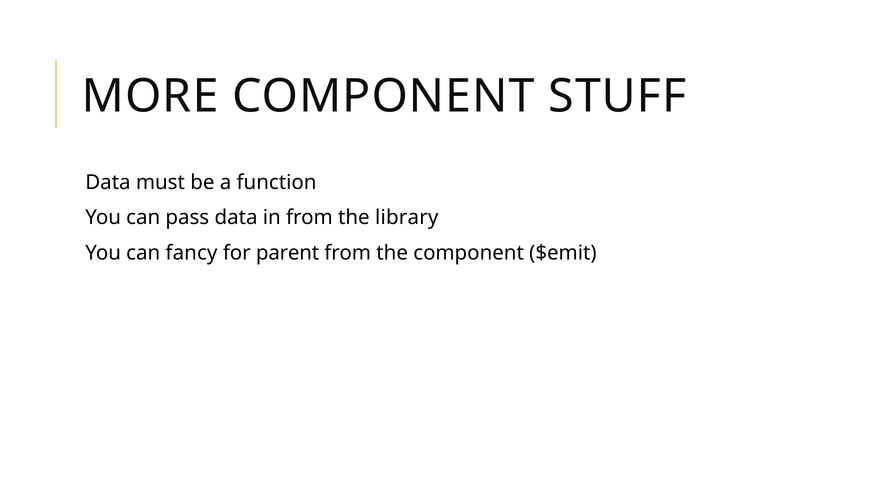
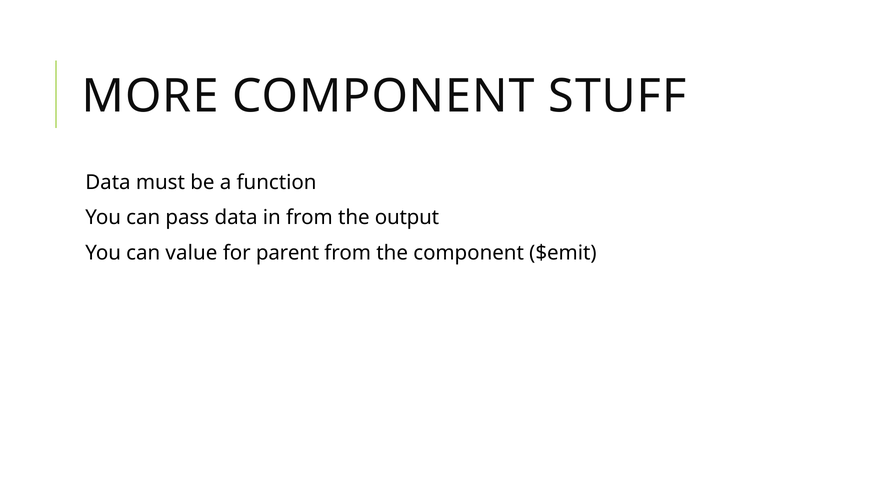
library: library -> output (407, 218)
fancy: fancy -> value (191, 253)
